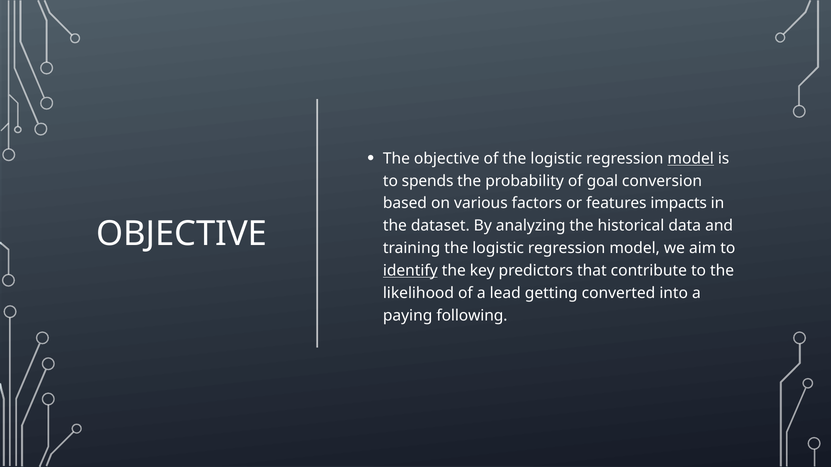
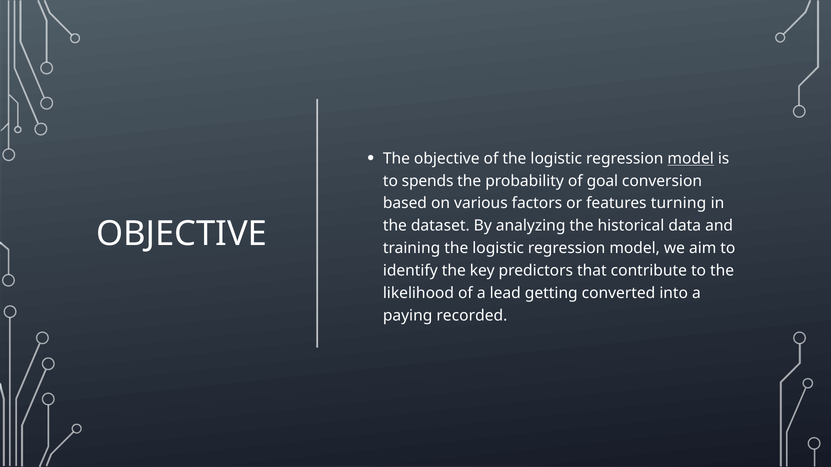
impacts: impacts -> turning (679, 204)
identify underline: present -> none (410, 271)
following: following -> recorded (472, 316)
